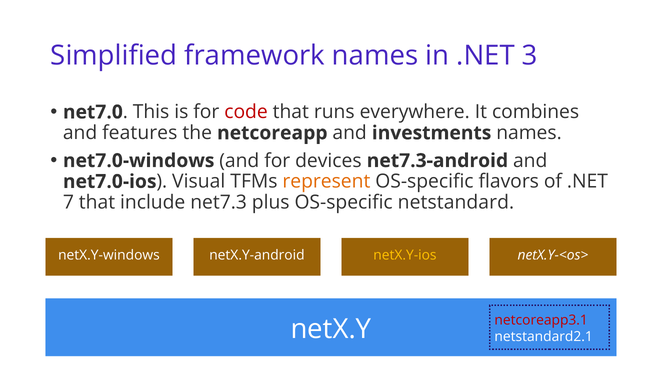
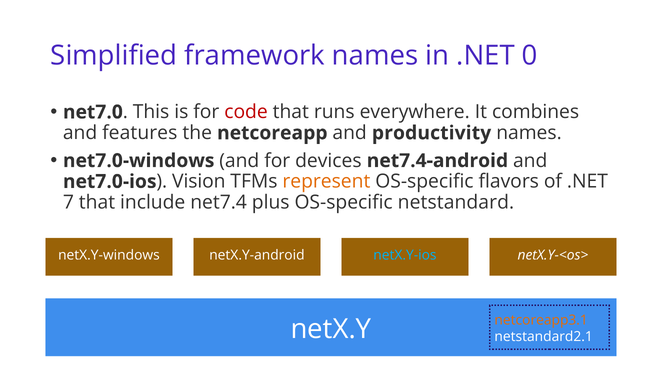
3: 3 -> 0 (530, 56)
investments: investments -> productivity (432, 133)
net7.3-android: net7.3-android -> net7.4-android (437, 160)
Visual: Visual -> Vision (199, 181)
net7.3: net7.3 -> net7.4 (219, 202)
netX.Y-ios colour: yellow -> light blue (405, 255)
netcoreapp3.1 colour: red -> orange (541, 319)
